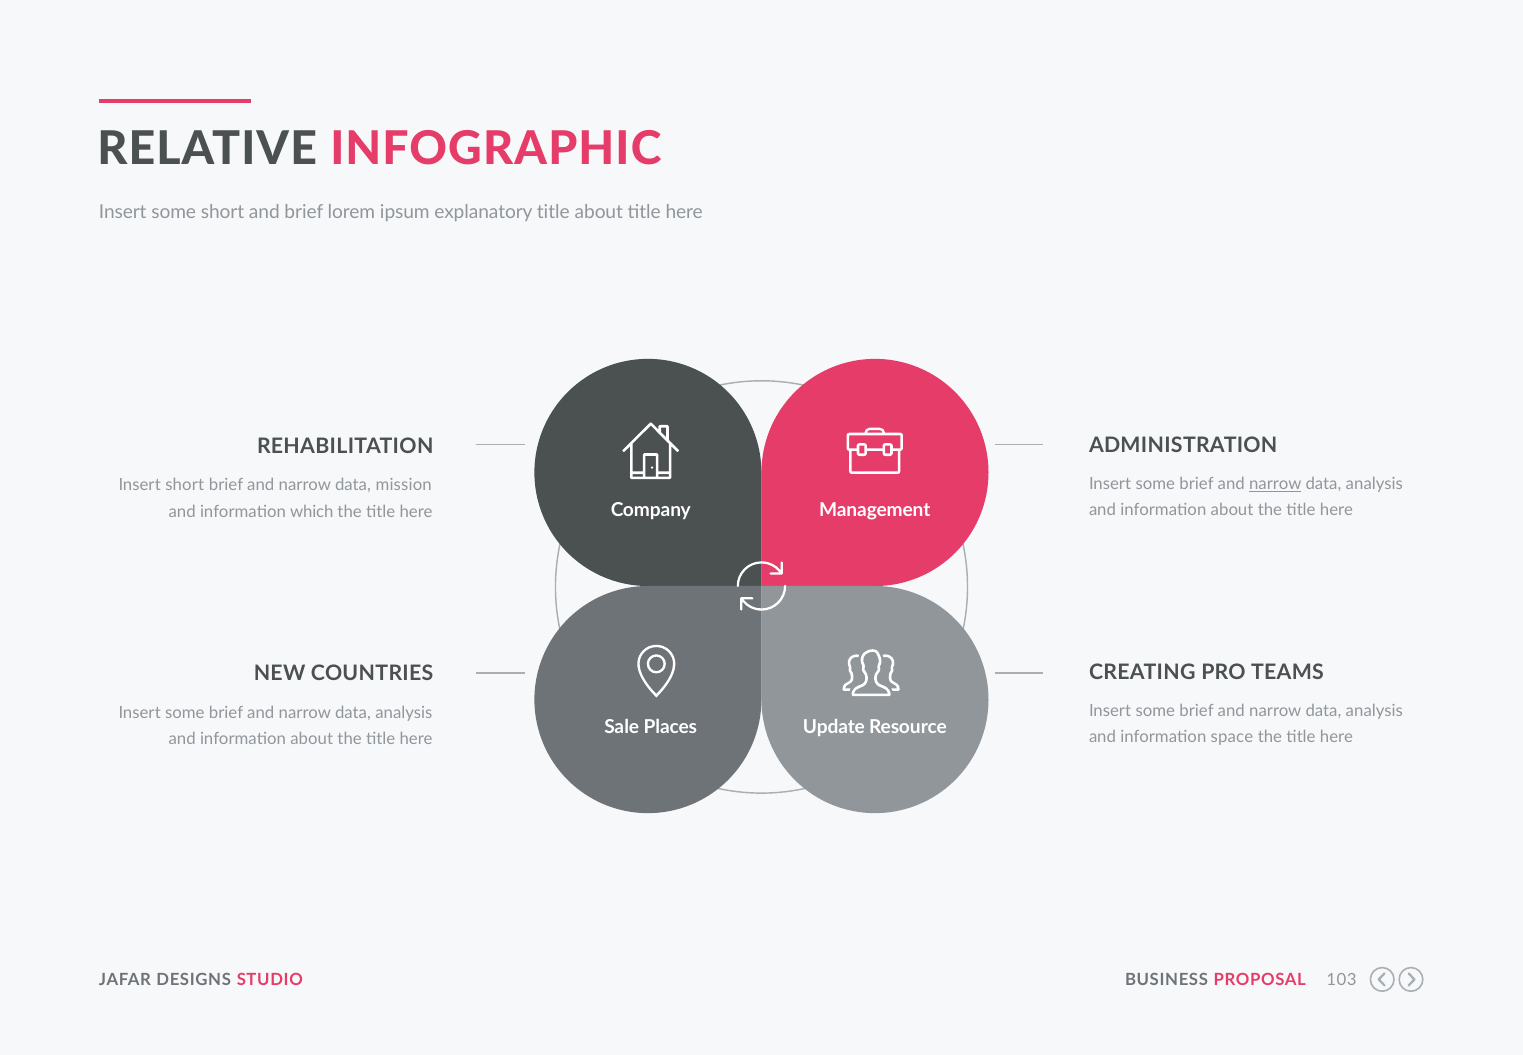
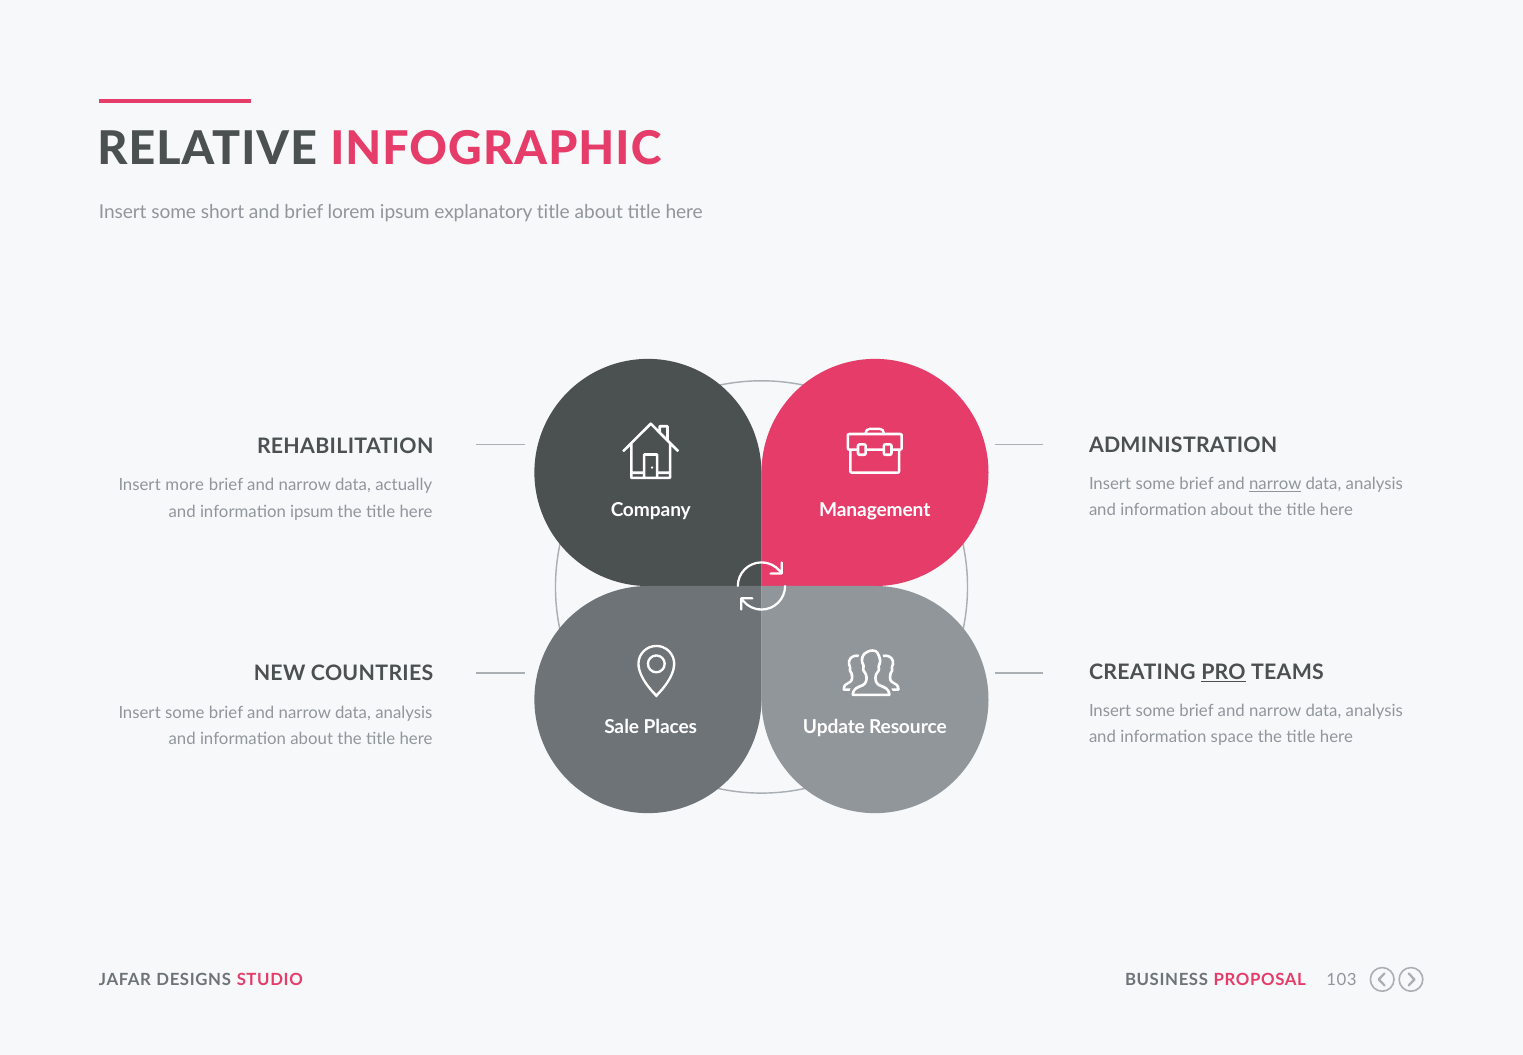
Insert short: short -> more (185, 485)
mission: mission -> actually (404, 485)
information which: which -> ipsum (312, 511)
PRO underline: none -> present (1224, 672)
